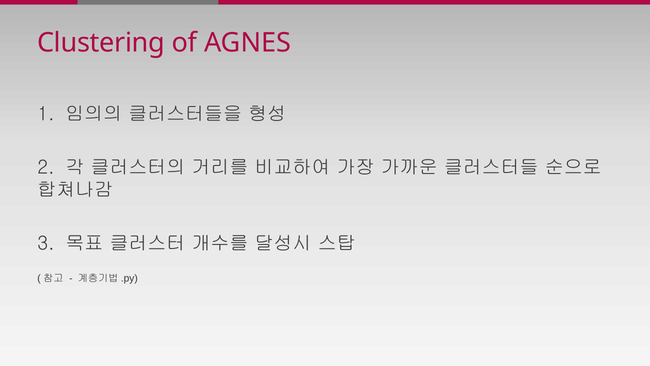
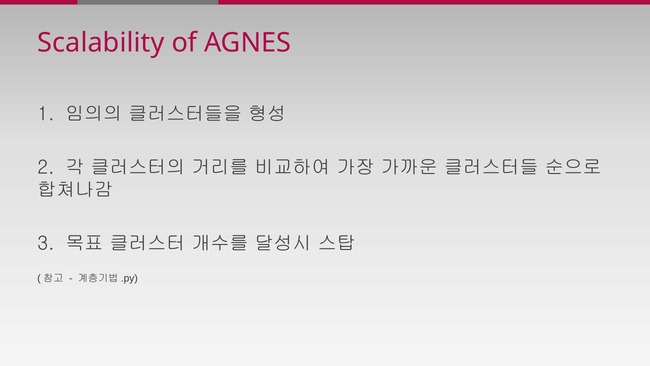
Clustering: Clustering -> Scalability (101, 43)
